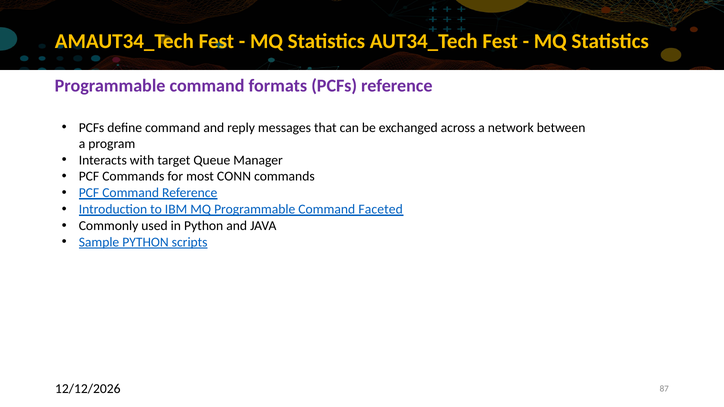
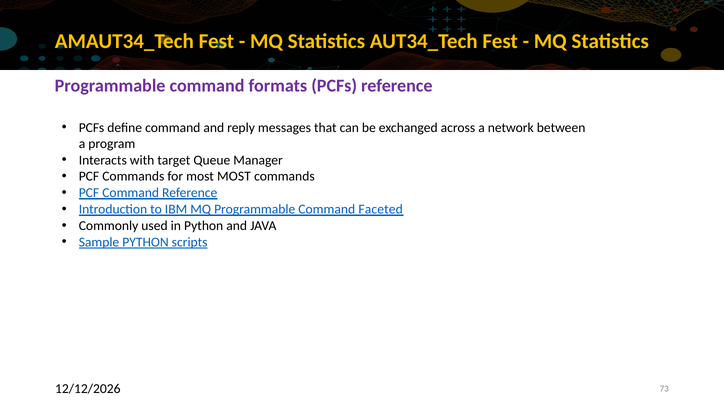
most CONN: CONN -> MOST (234, 177)
87: 87 -> 73 (664, 389)
